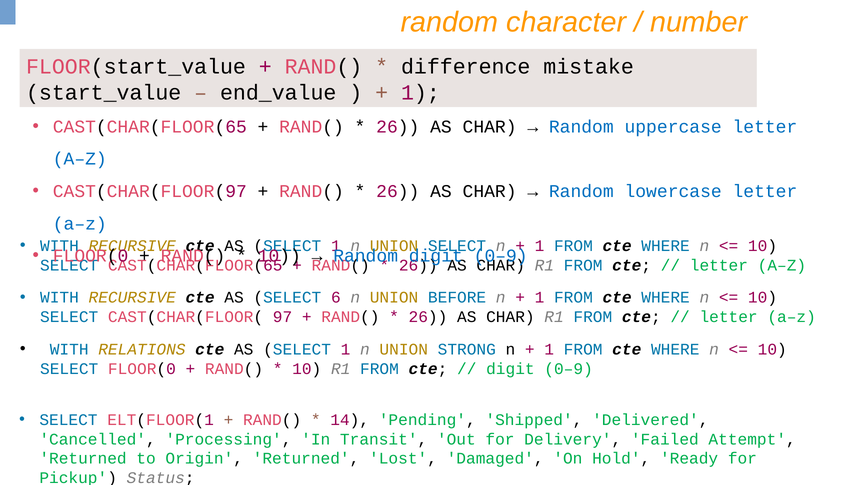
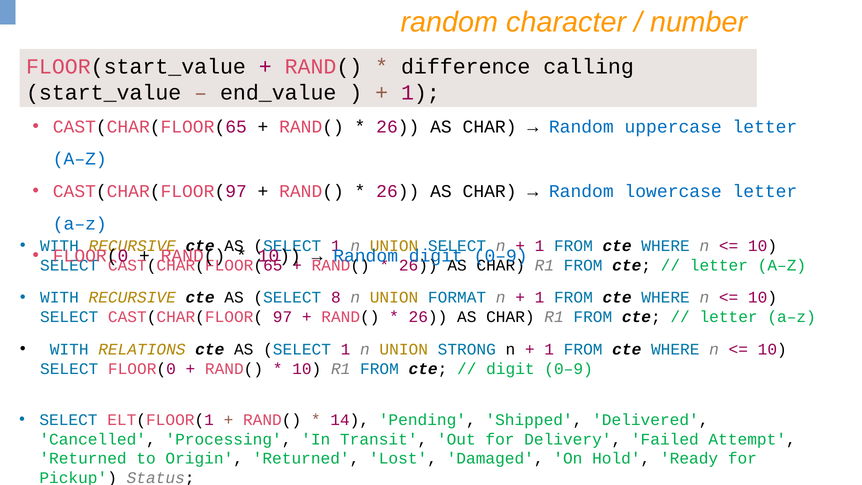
mistake: mistake -> calling (589, 67)
6: 6 -> 8 (336, 298)
BEFORE: BEFORE -> FORMAT (457, 298)
